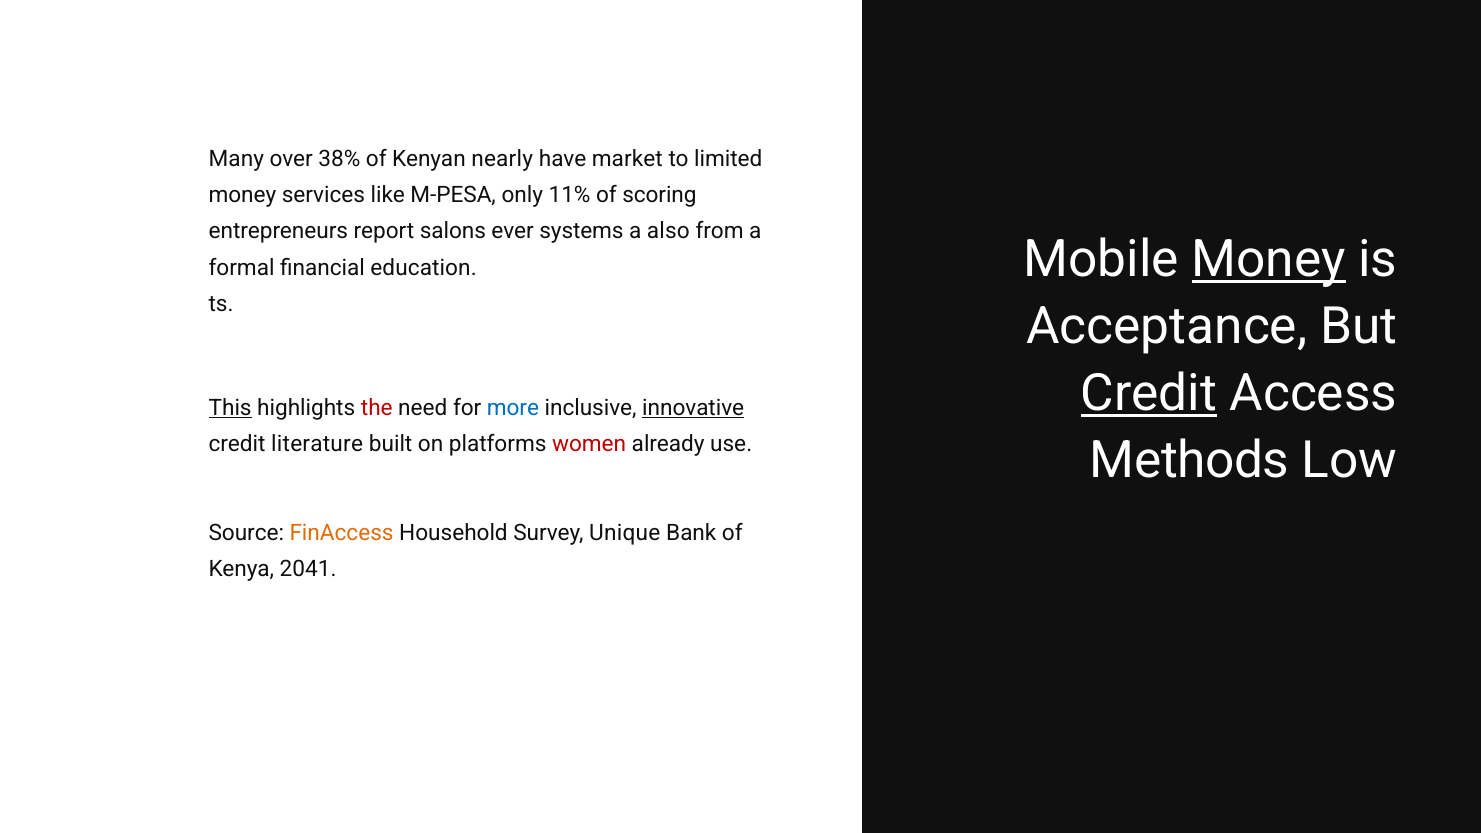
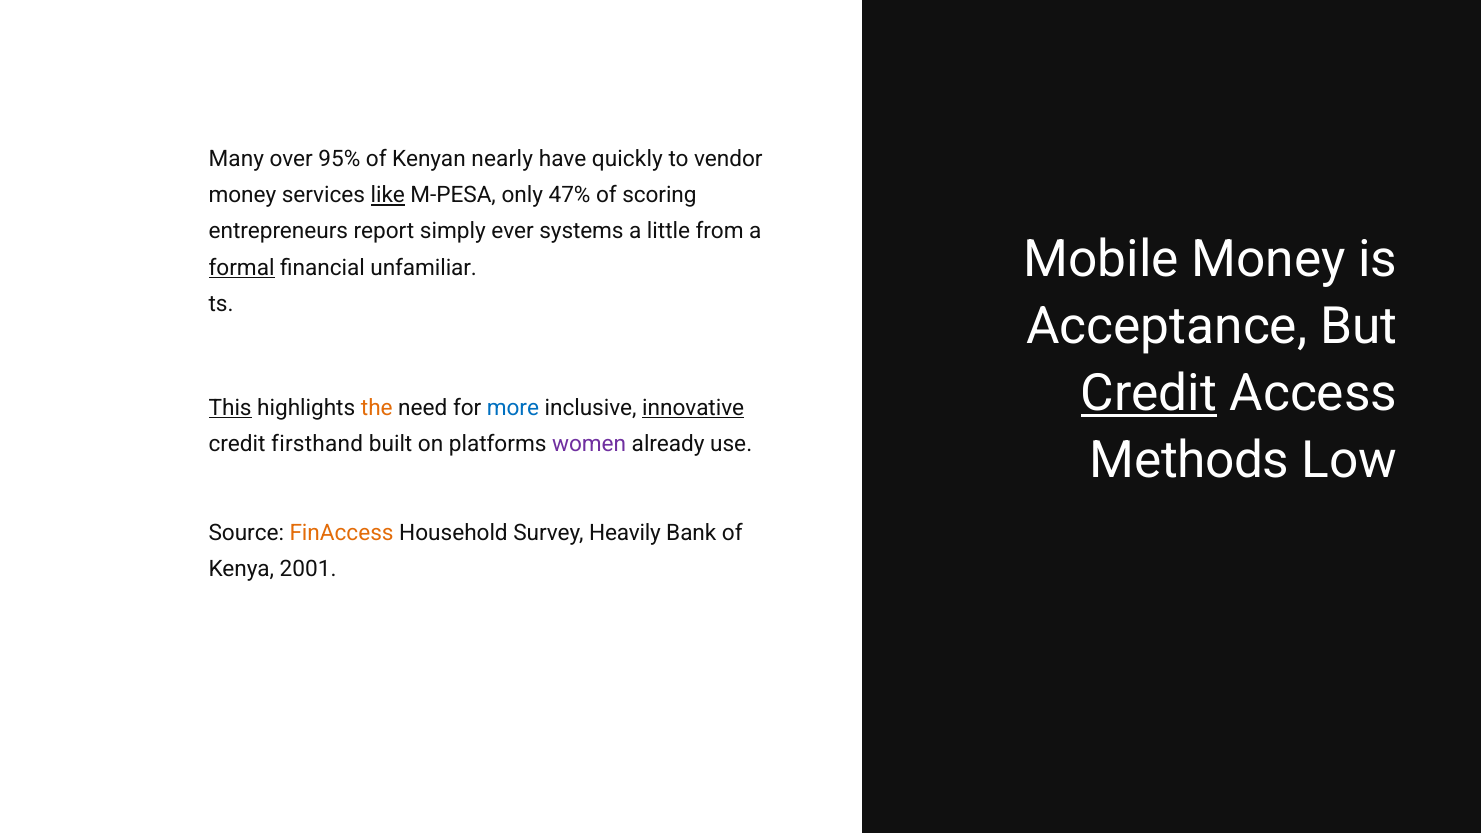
38%: 38% -> 95% (339, 159)
market: market -> quickly (627, 159)
limited: limited -> vendor (728, 159)
like underline: none -> present (388, 195)
11%: 11% -> 47% (570, 195)
salons: salons -> simply (453, 231)
also: also -> little (669, 231)
Money underline: present -> none (1269, 260)
formal underline: none -> present (242, 268)
education: education -> unfamiliar (424, 268)
the colour: red -> orange (377, 408)
literature: literature -> firsthand (317, 444)
women colour: red -> purple (589, 444)
Unique: Unique -> Heavily (625, 533)
2041: 2041 -> 2001 (308, 569)
